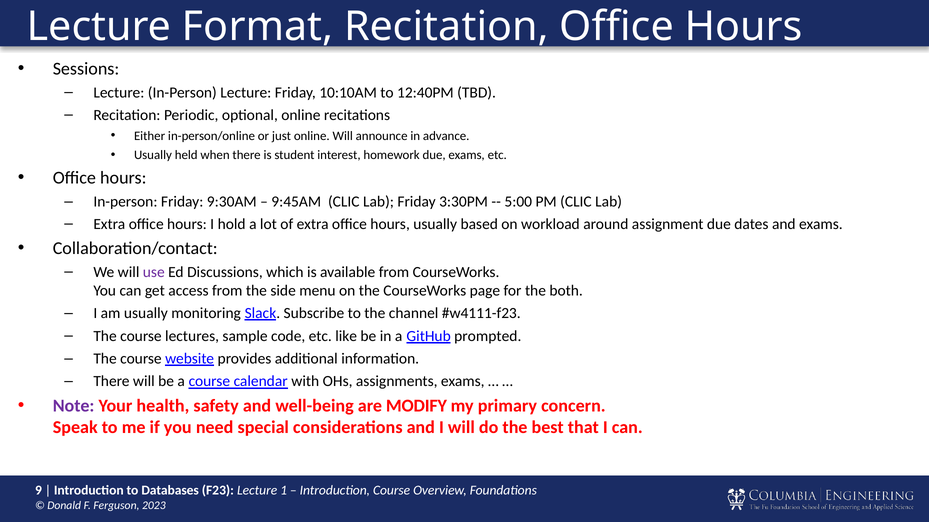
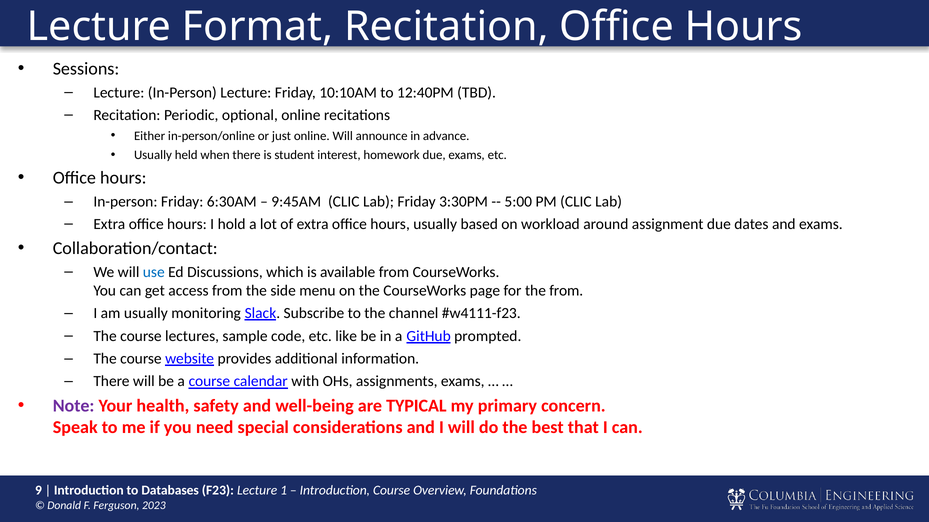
9:30AM: 9:30AM -> 6:30AM (232, 202)
use colour: purple -> blue (154, 272)
the both: both -> from (566, 291)
MODIFY: MODIFY -> TYPICAL (416, 406)
